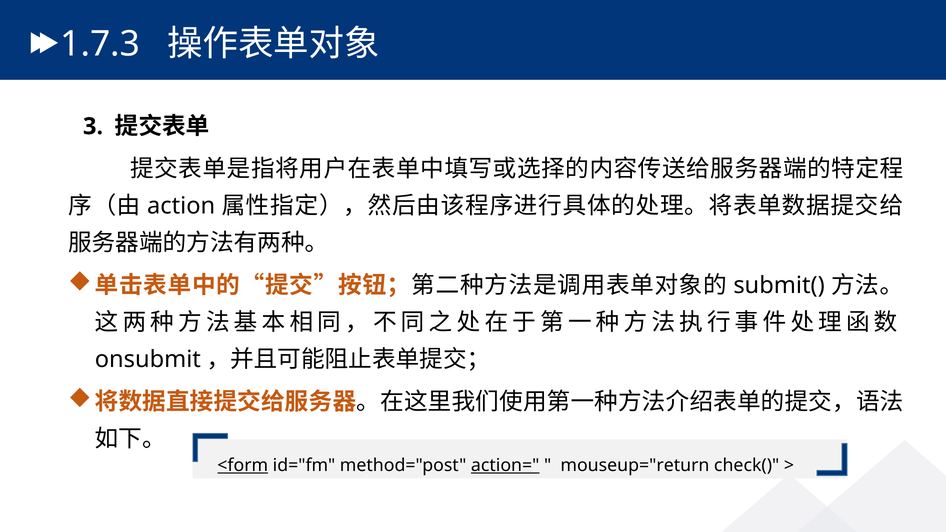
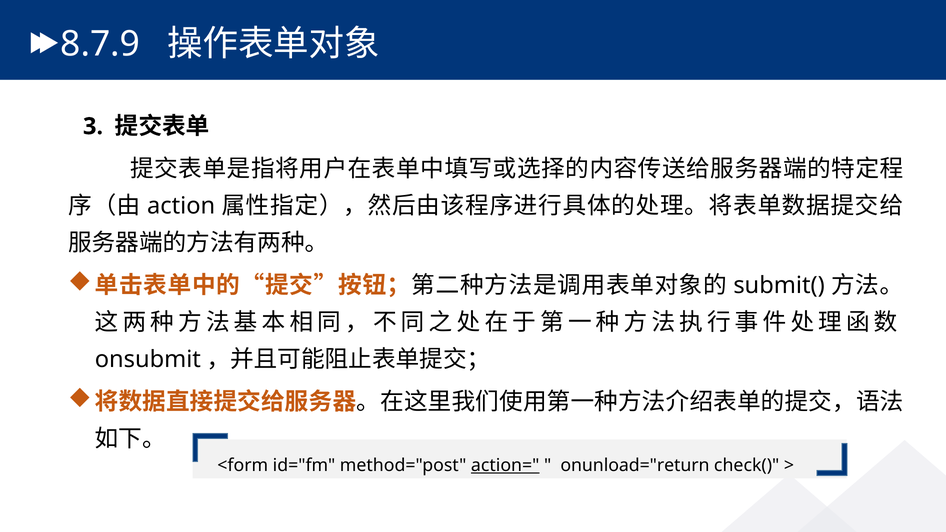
1.7.3: 1.7.3 -> 8.7.9 (100, 44)
<form underline: present -> none (243, 466)
mouseup="return: mouseup="return -> onunload="return (635, 466)
